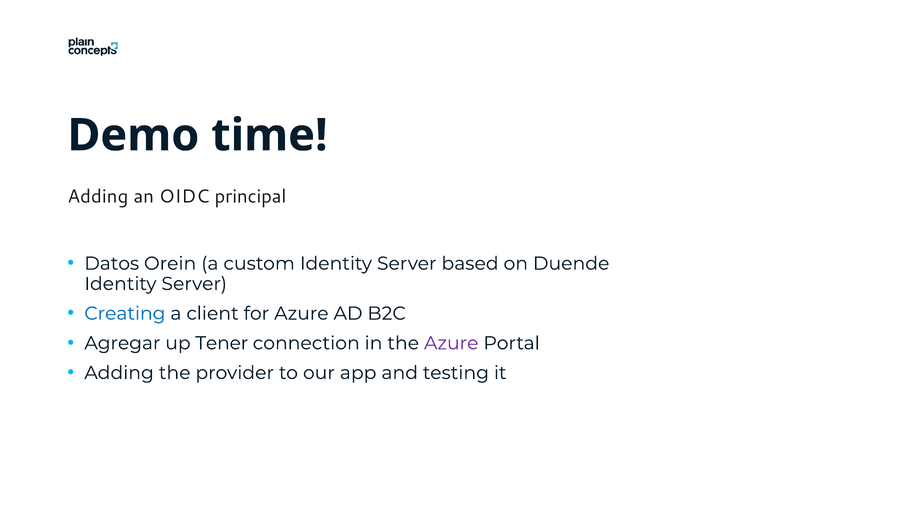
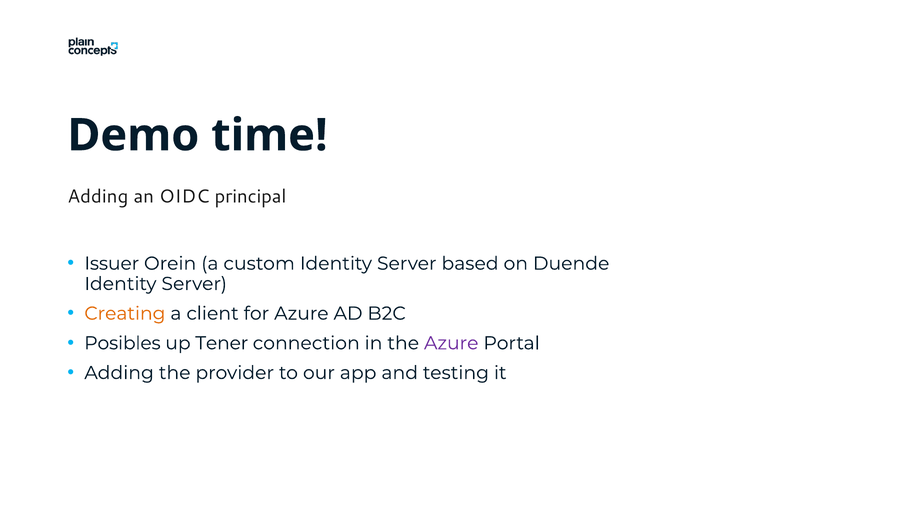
Datos: Datos -> Issuer (112, 264)
Creating colour: blue -> orange (125, 314)
Agregar: Agregar -> Posibles (122, 343)
